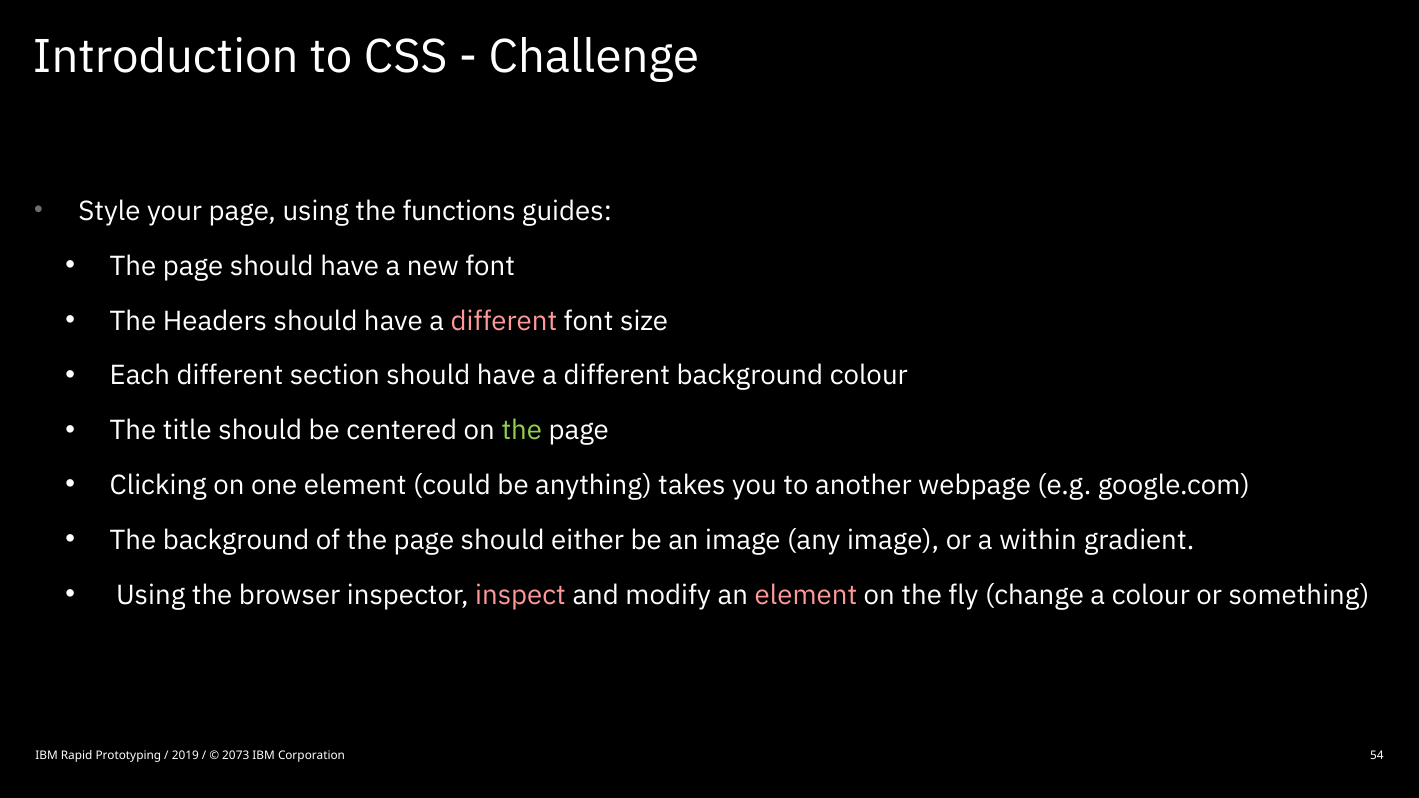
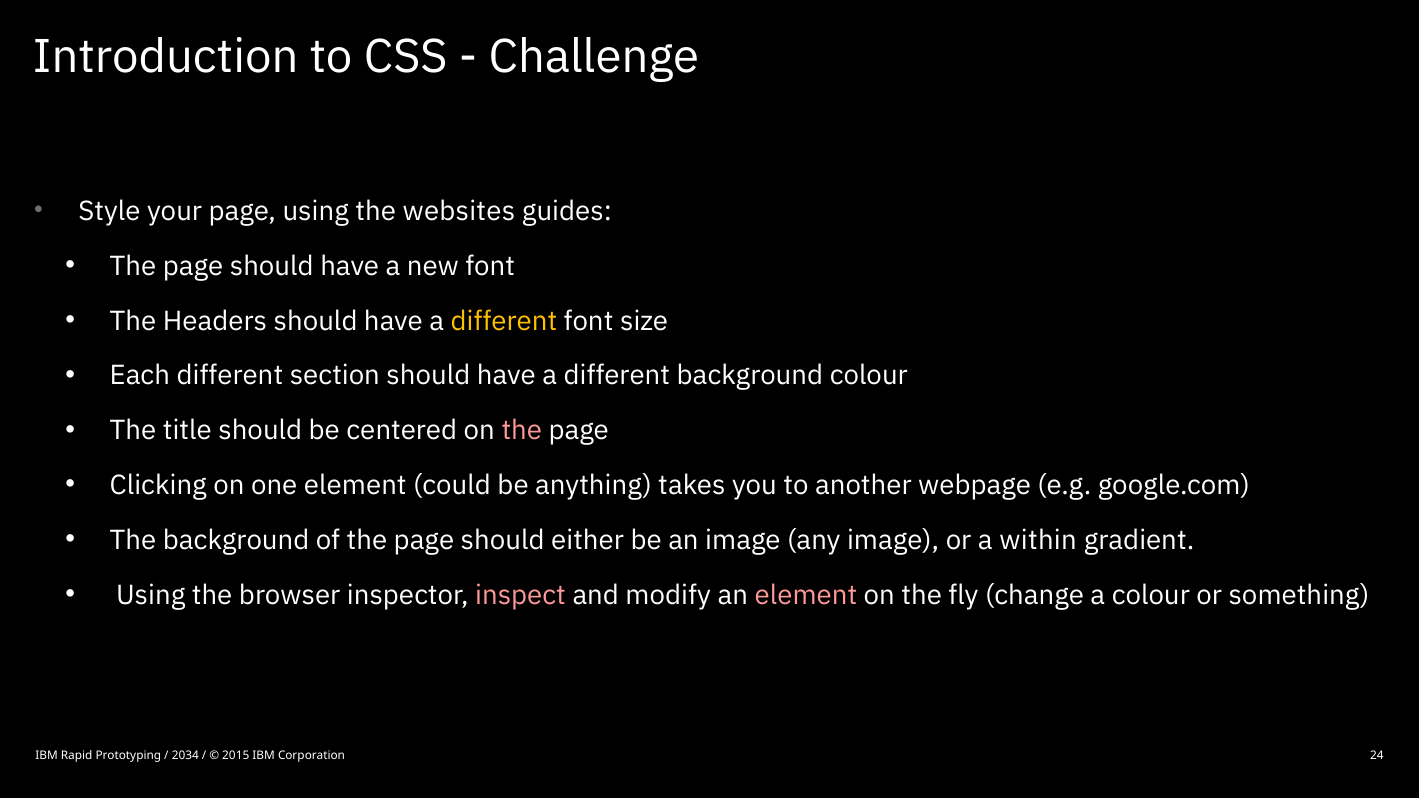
functions: functions -> websites (459, 211)
different colour: pink -> yellow (504, 321)
the colour: light green -> pink (522, 431)
2019: 2019 -> 2034 (185, 756)
2073: 2073 -> 2015 (236, 756)
54: 54 -> 24 (1377, 756)
